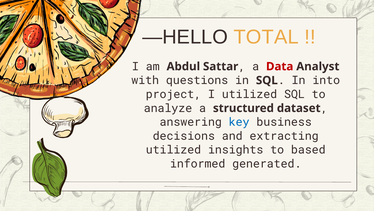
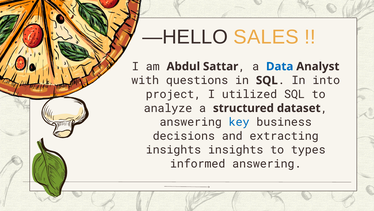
TOTAL: TOTAL -> SALES (266, 37)
Data colour: red -> blue (280, 66)
utilized: utilized -> insights (173, 149)
based: based -> types (308, 149)
informed generated: generated -> answering (267, 163)
